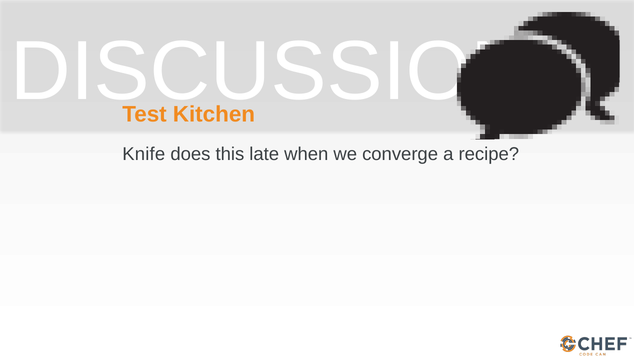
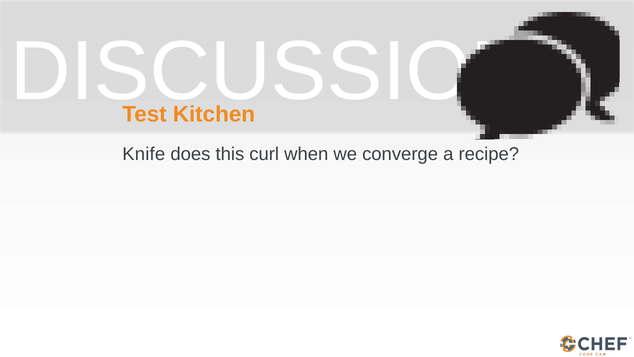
late: late -> curl (264, 154)
